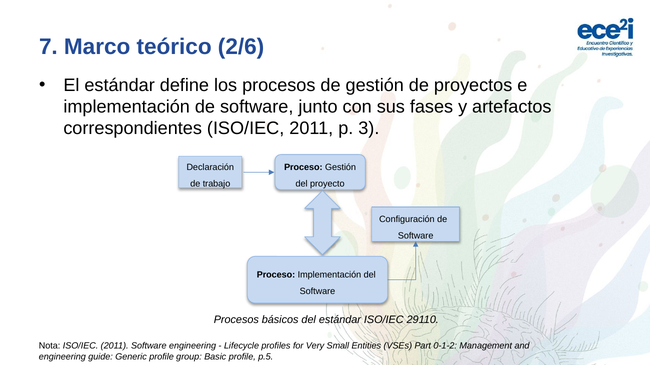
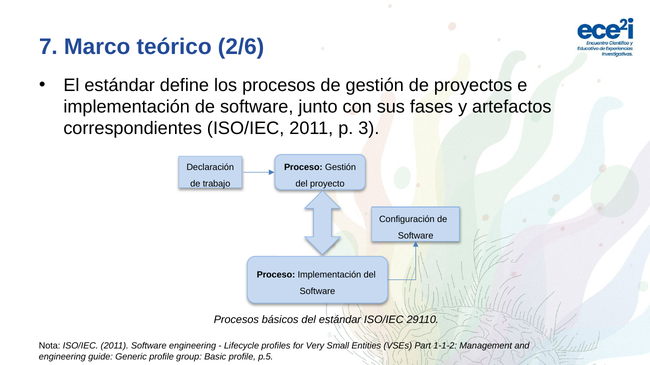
0-1-2: 0-1-2 -> 1-1-2 (445, 346)
